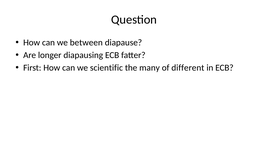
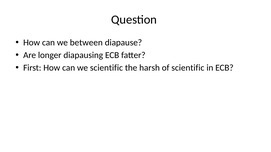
many: many -> harsh (150, 68)
of different: different -> scientific (188, 68)
